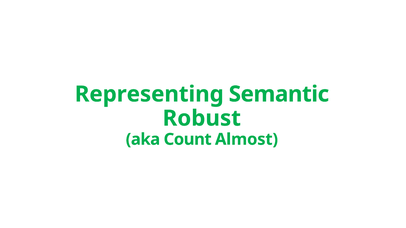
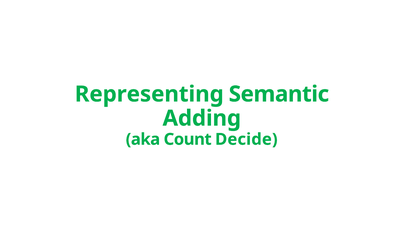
Robust: Robust -> Adding (202, 118)
Almost: Almost -> Decide (246, 140)
